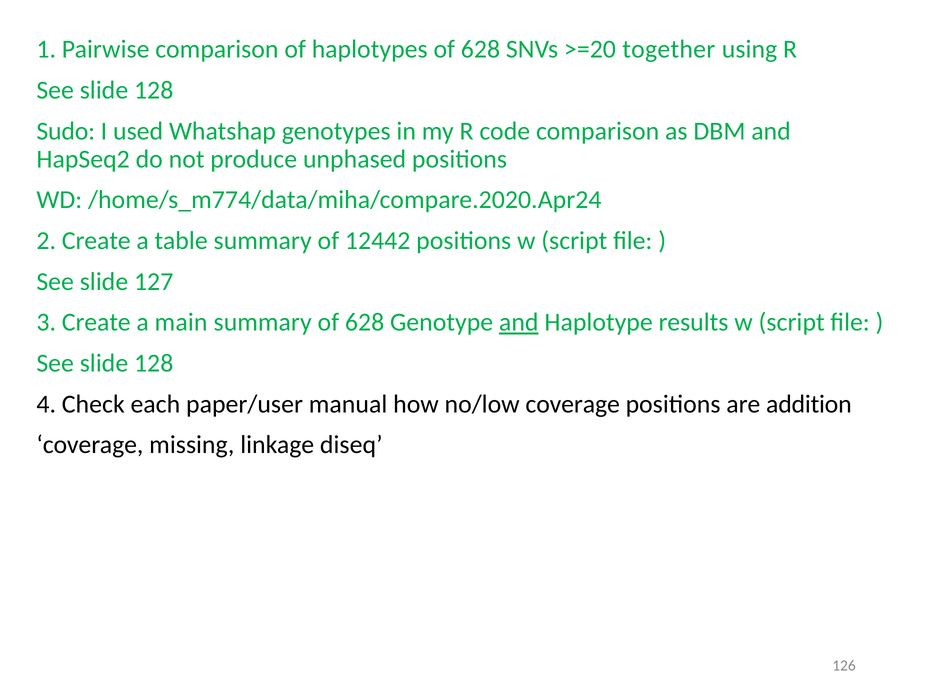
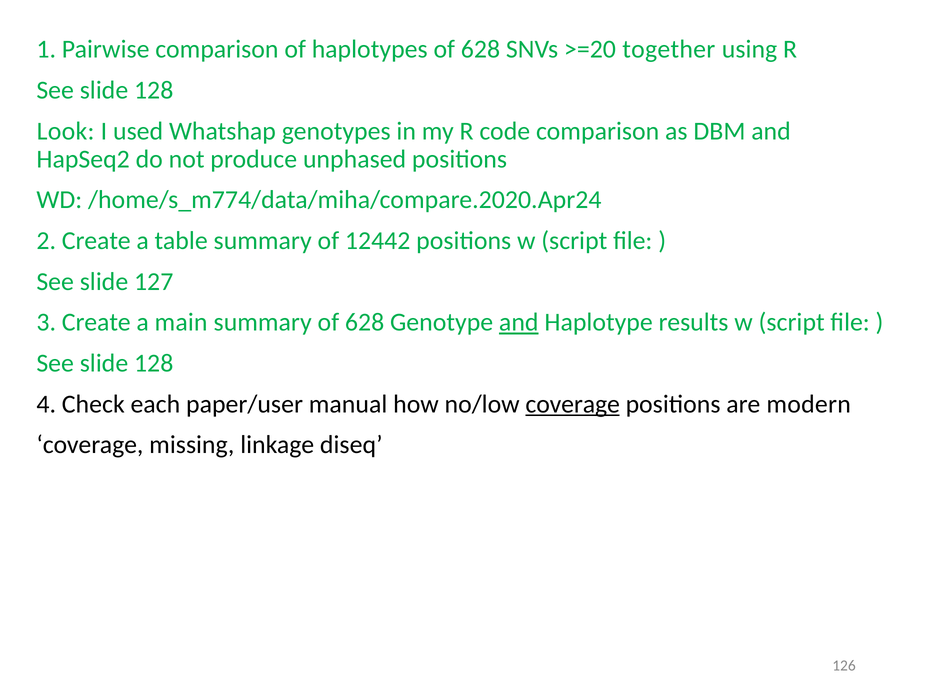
Sudo: Sudo -> Look (66, 131)
coverage underline: none -> present (573, 404)
addition: addition -> modern (809, 404)
